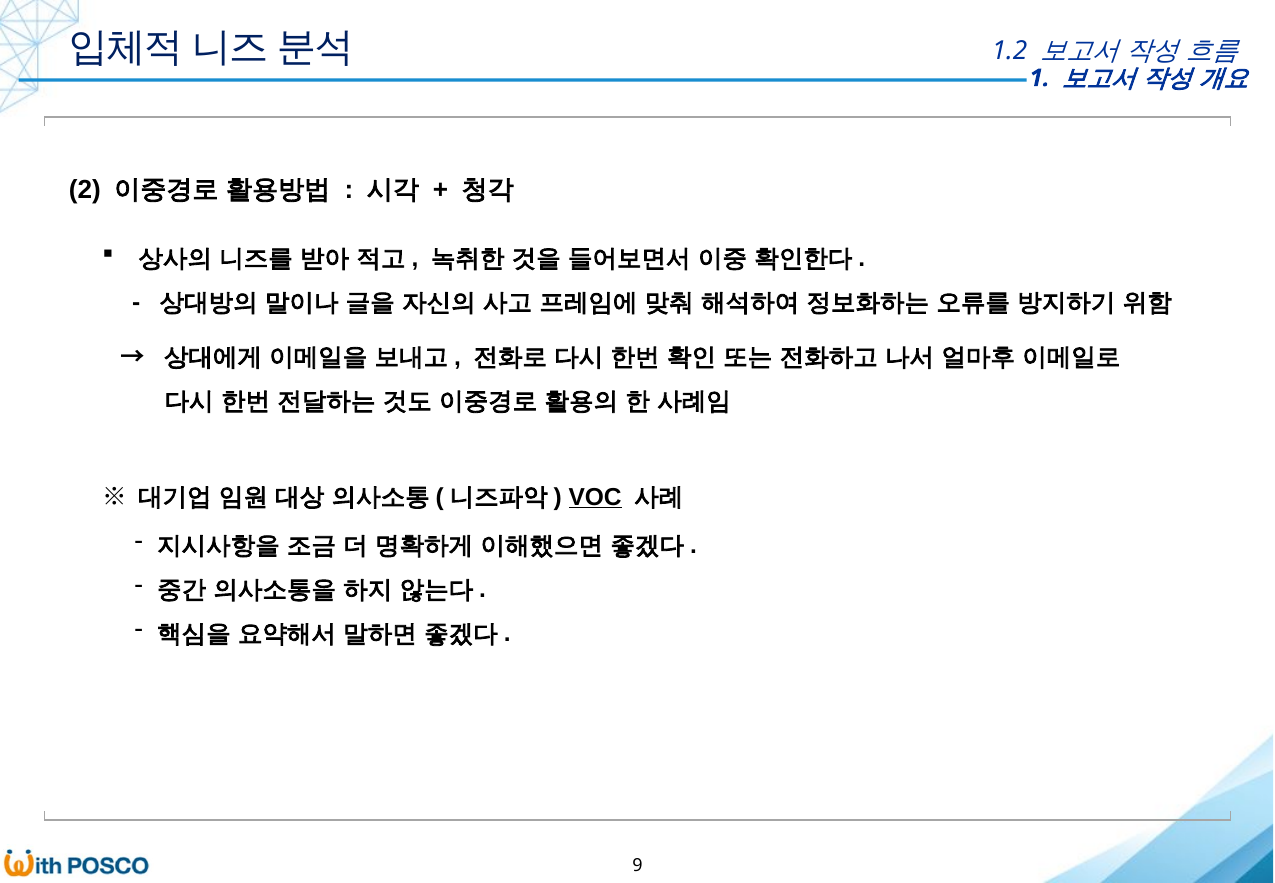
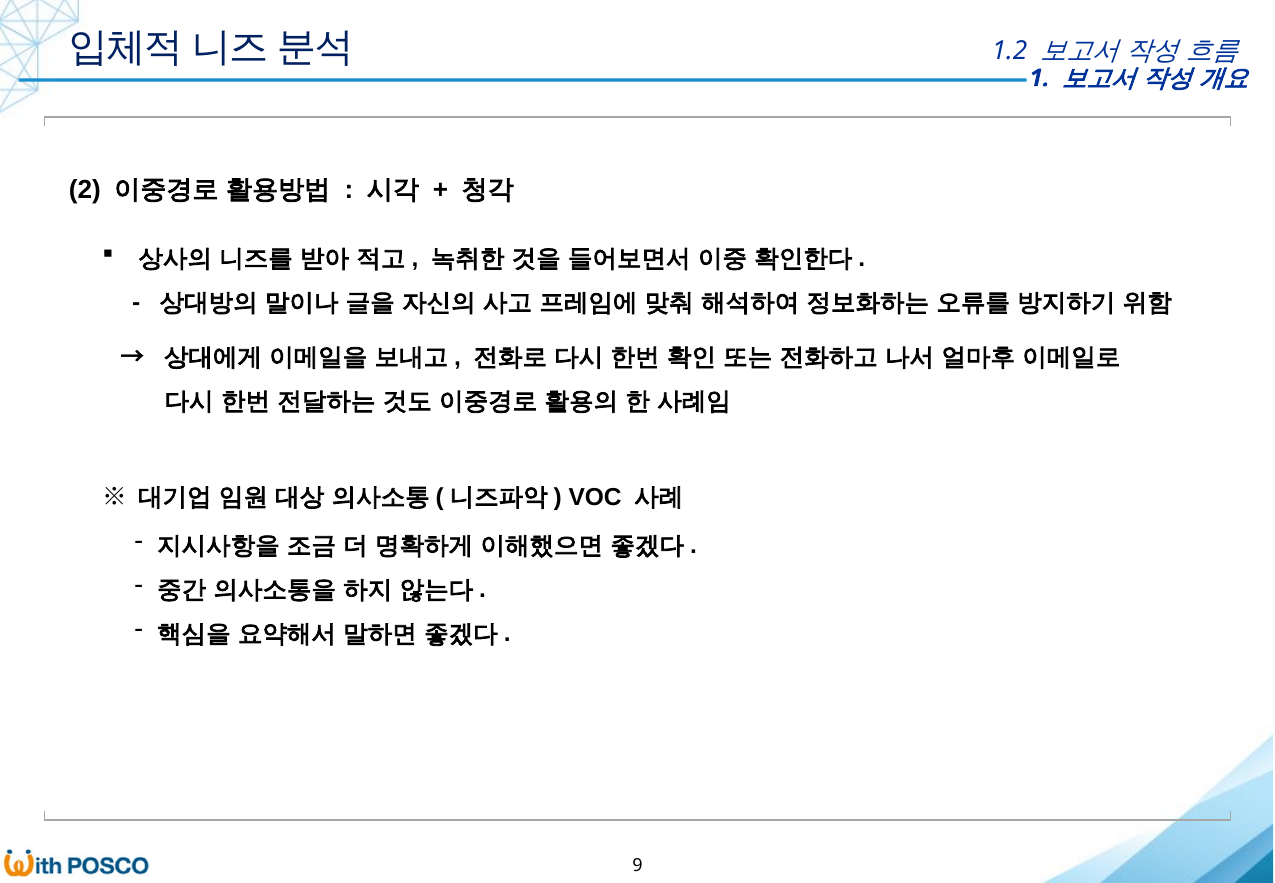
VOC underline: present -> none (595, 497)
